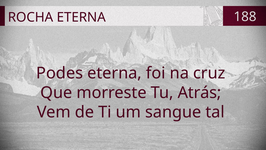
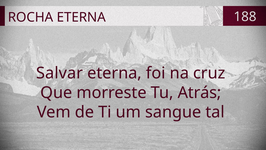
Podes: Podes -> Salvar (60, 73)
